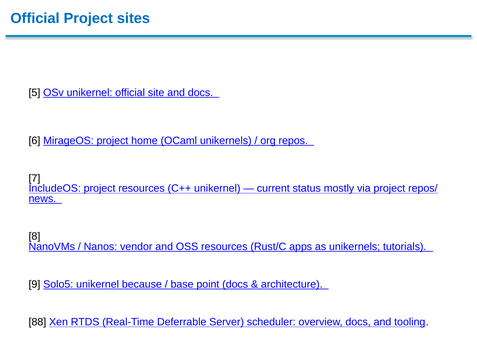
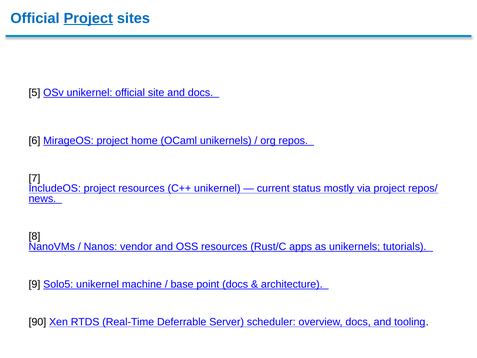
Project underline: none -> present (88, 18)
because: because -> machine (142, 284)
88: 88 -> 90 (37, 322)
